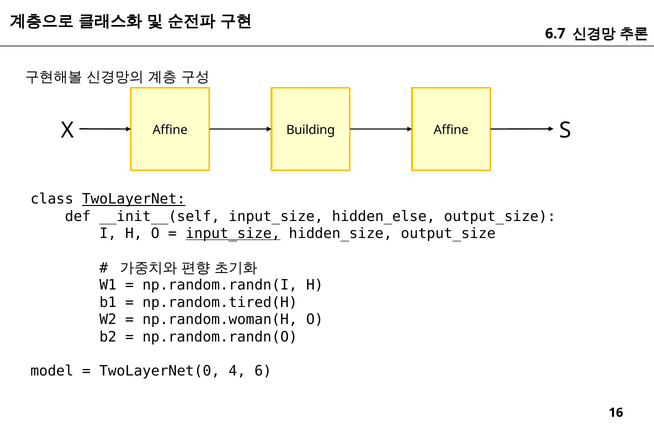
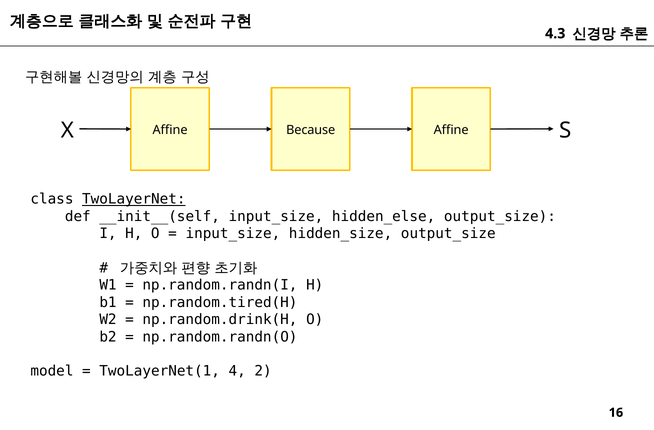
6.7: 6.7 -> 4.3 (555, 34)
Building: Building -> Because (311, 130)
input_size underline: present -> none (233, 233)
np.random.woman(H: np.random.woman(H -> np.random.drink(H (220, 319)
TwoLayerNet(0: TwoLayerNet(0 -> TwoLayerNet(1 (160, 371)
6: 6 -> 2 (263, 371)
